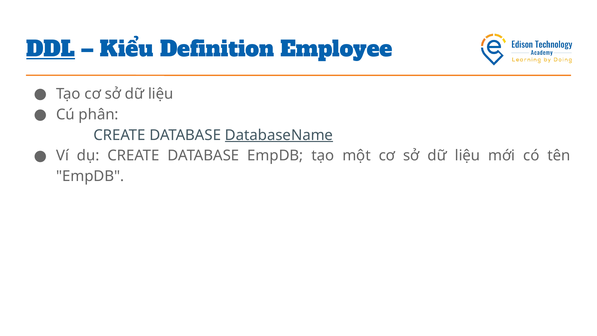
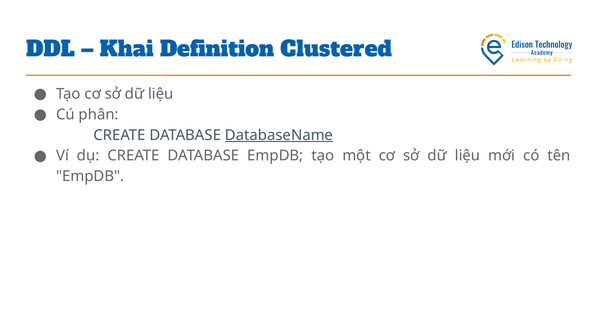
DDL underline: present -> none (51, 49)
Kiểu: Kiểu -> Khai (127, 49)
Employee: Employee -> Clustered (336, 49)
